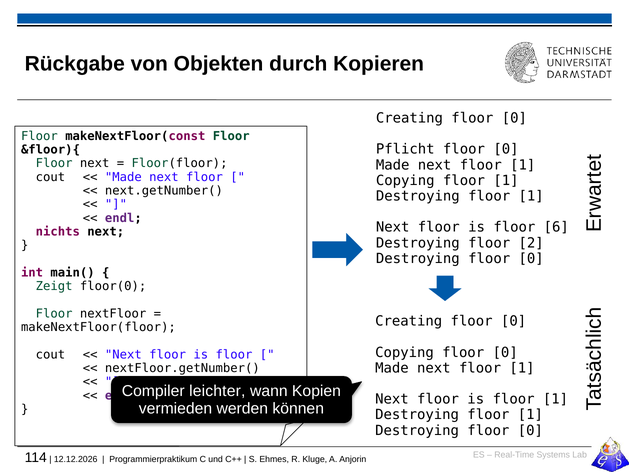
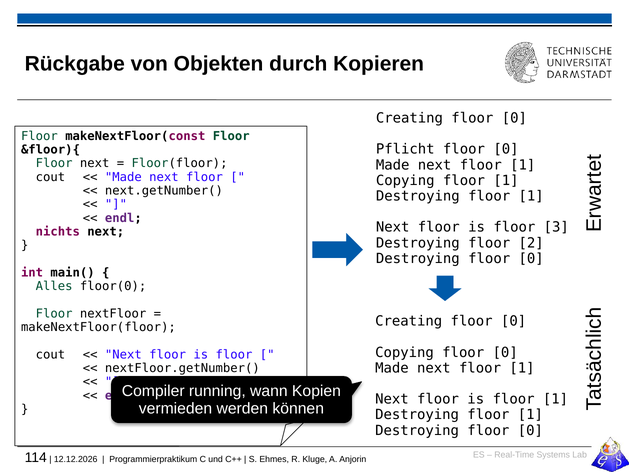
6: 6 -> 3 (556, 227)
Zeigt: Zeigt -> Alles (54, 286)
leichter: leichter -> running (217, 391)
